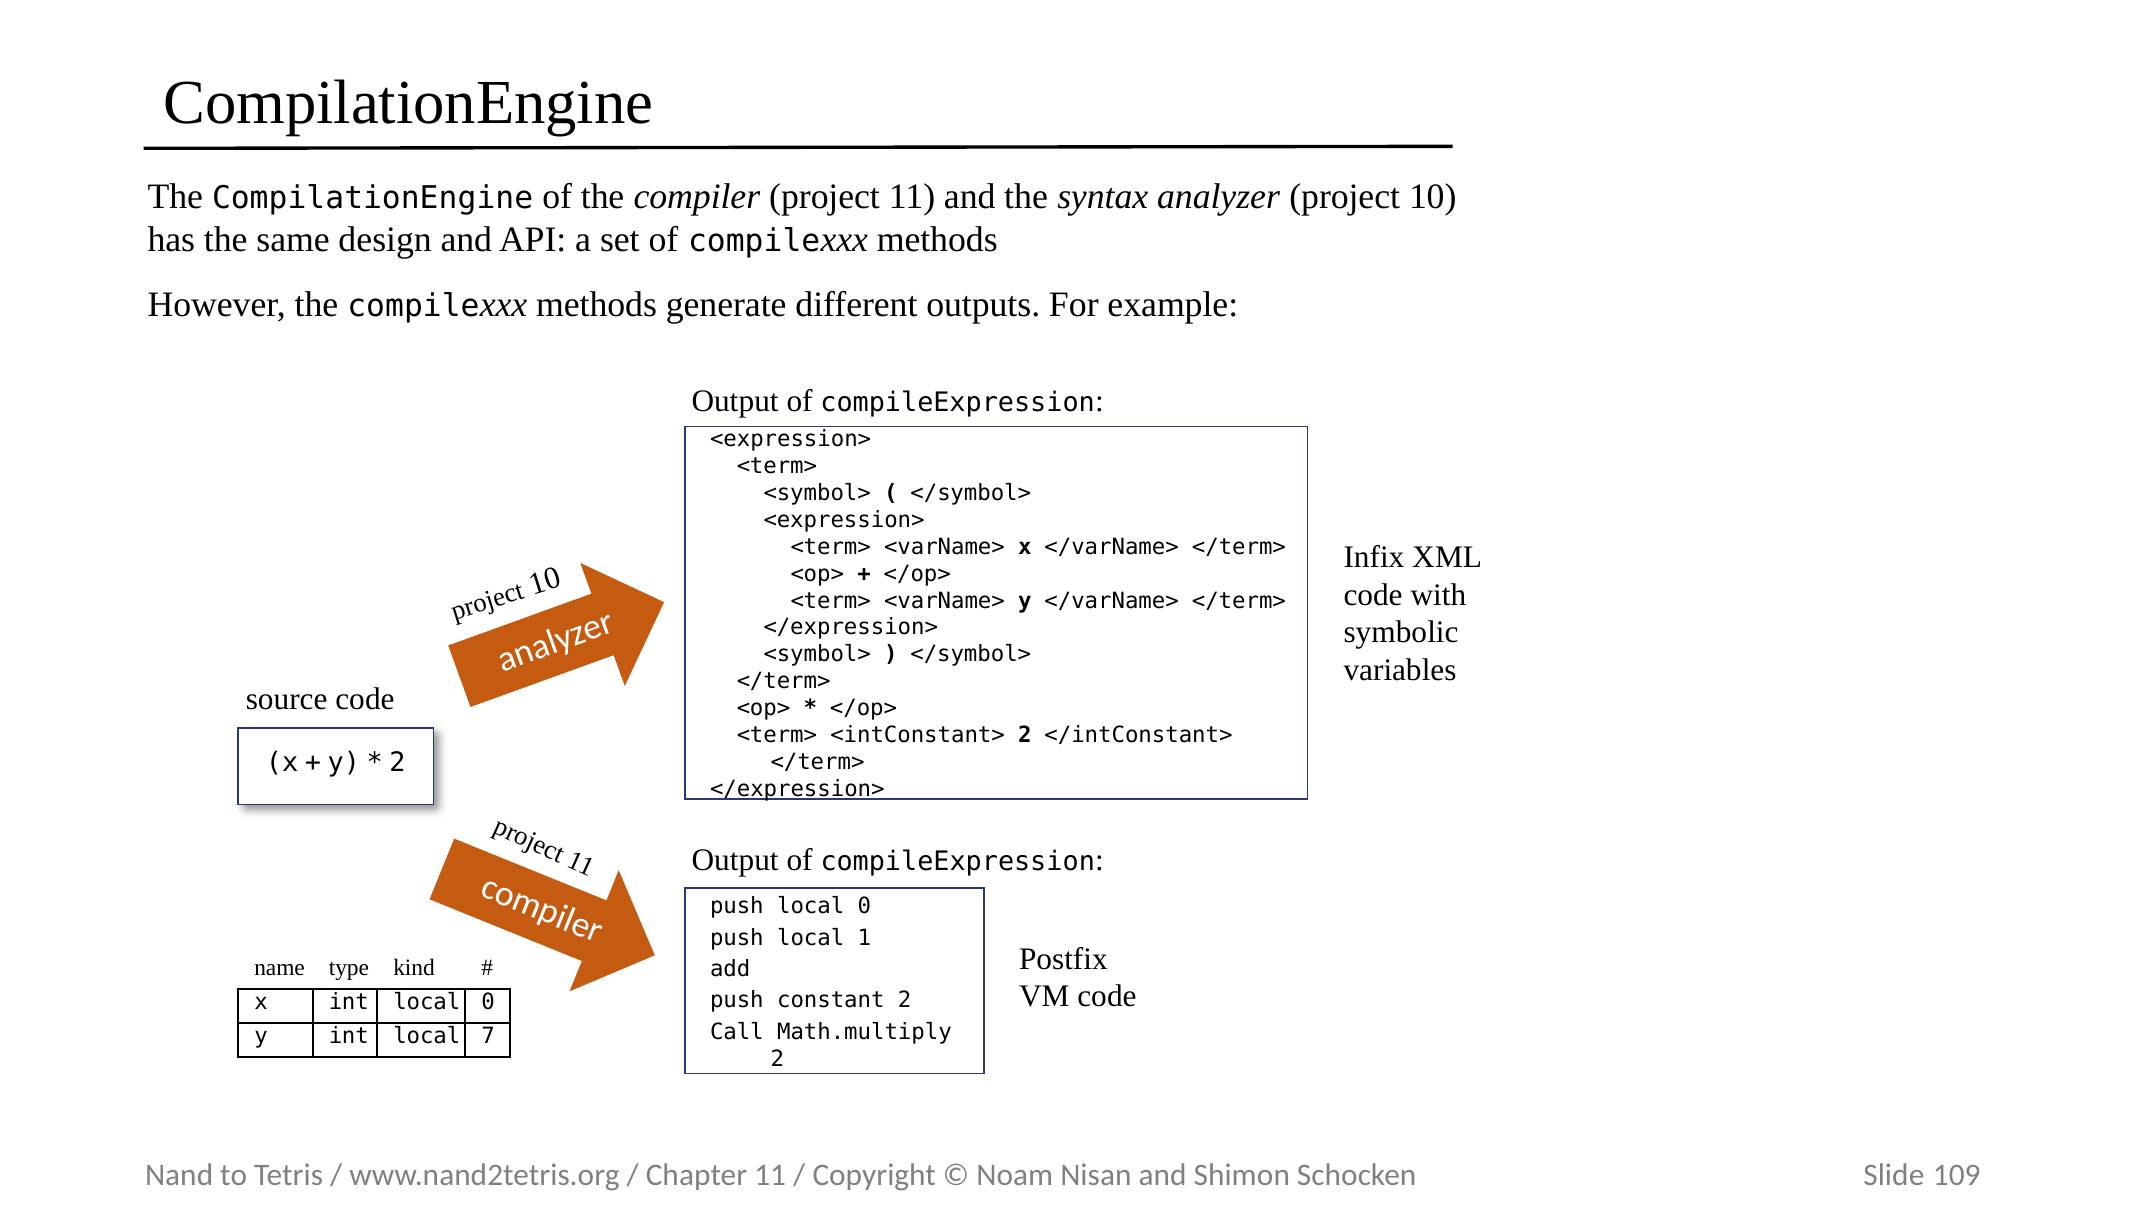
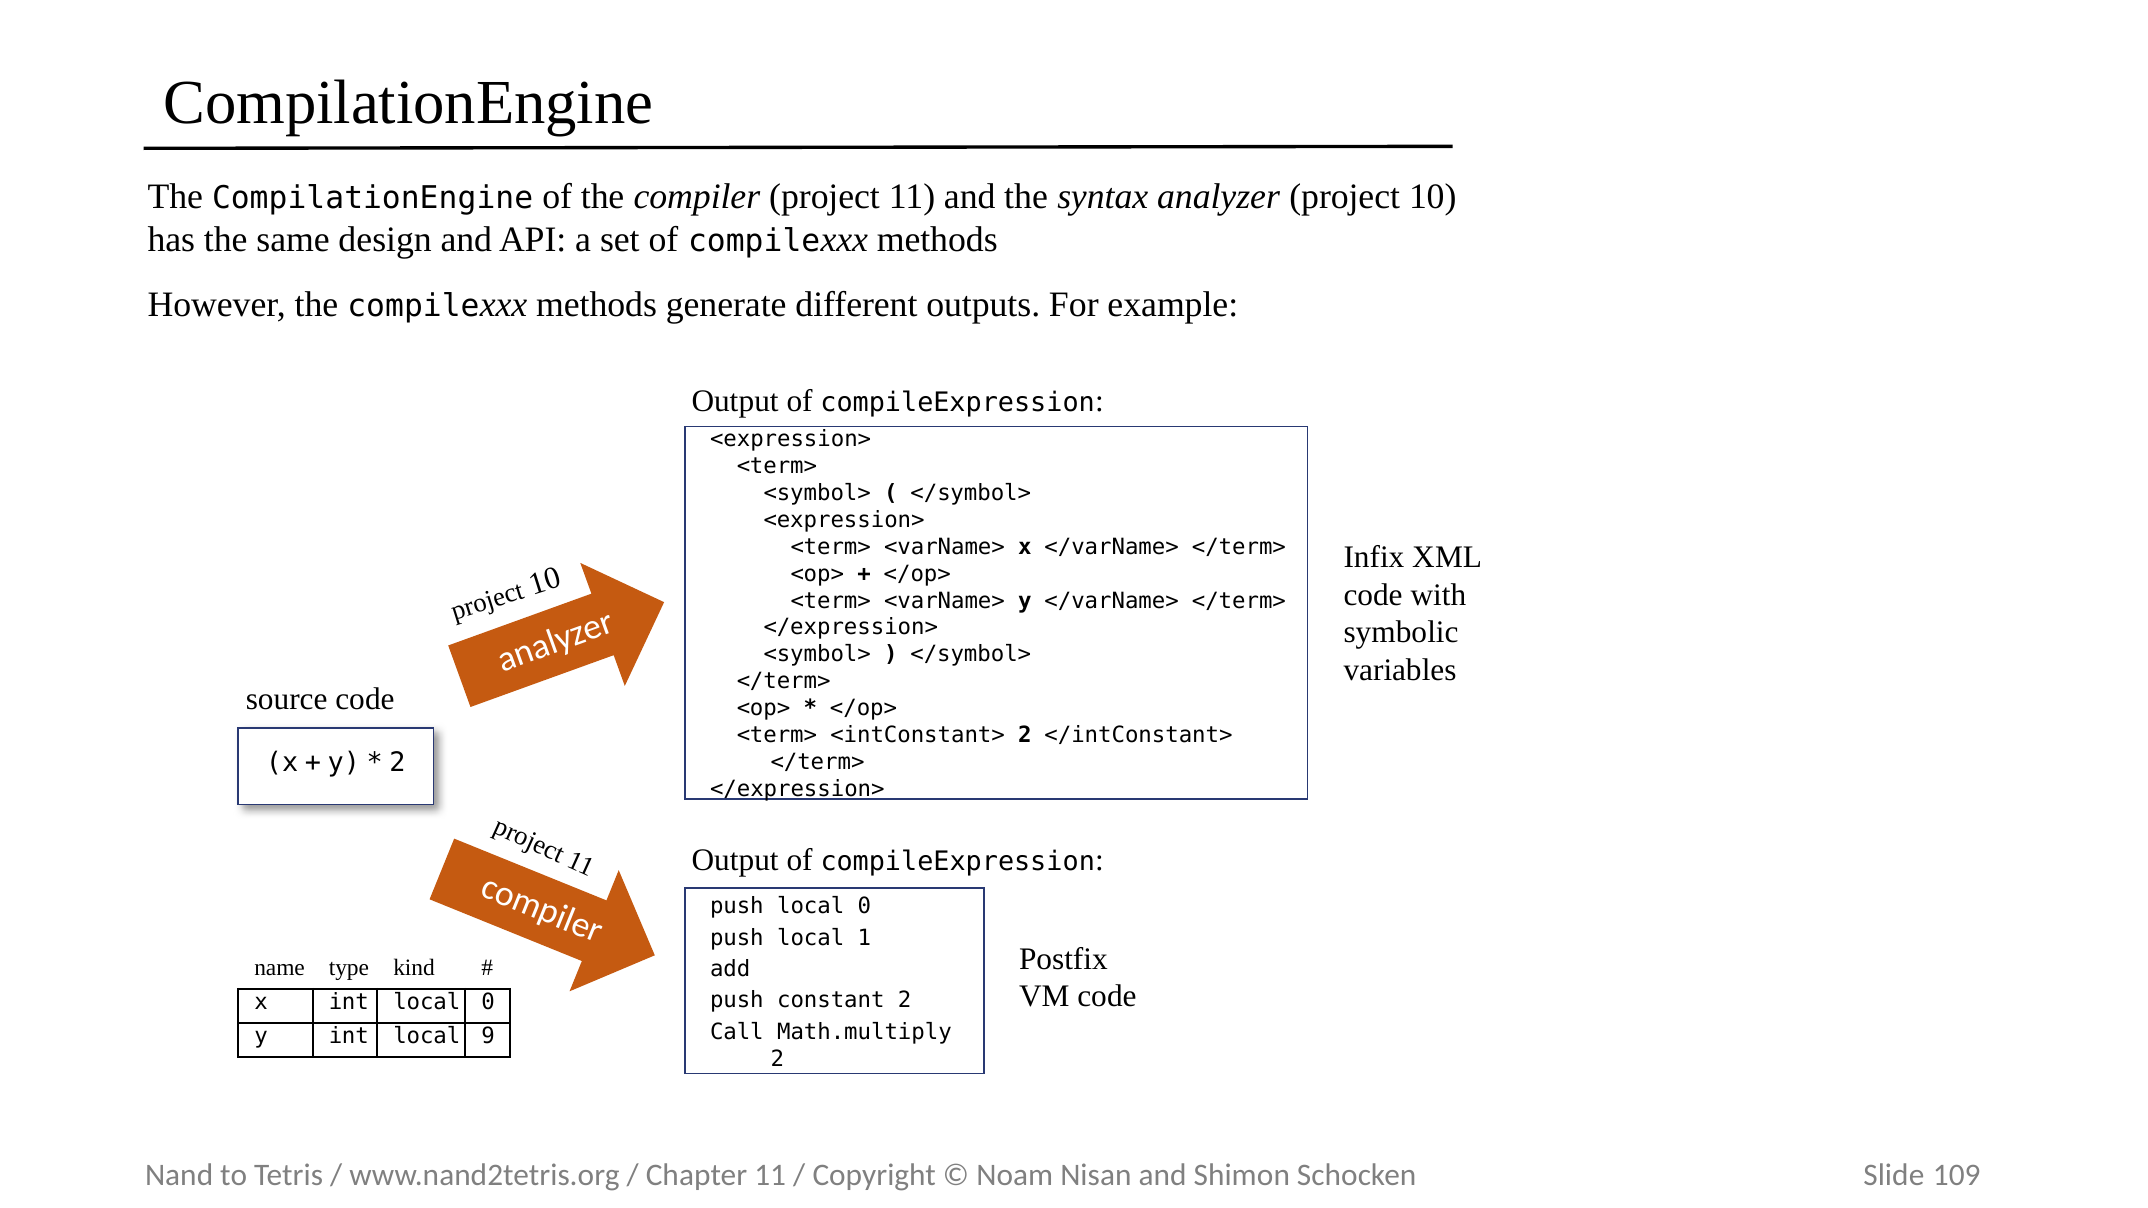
7: 7 -> 9 (488, 1036)
